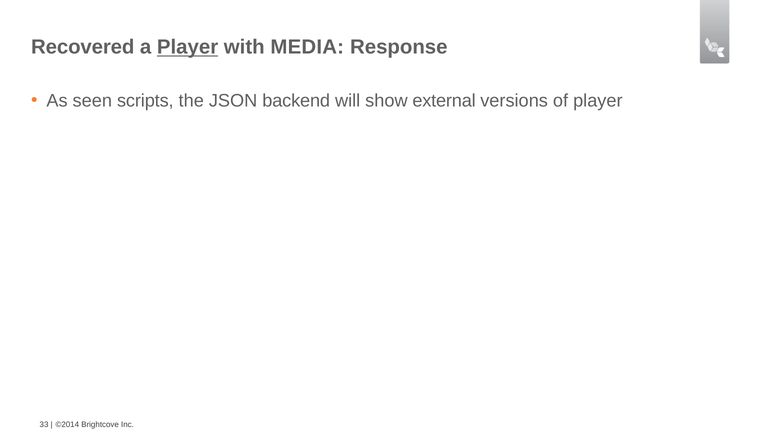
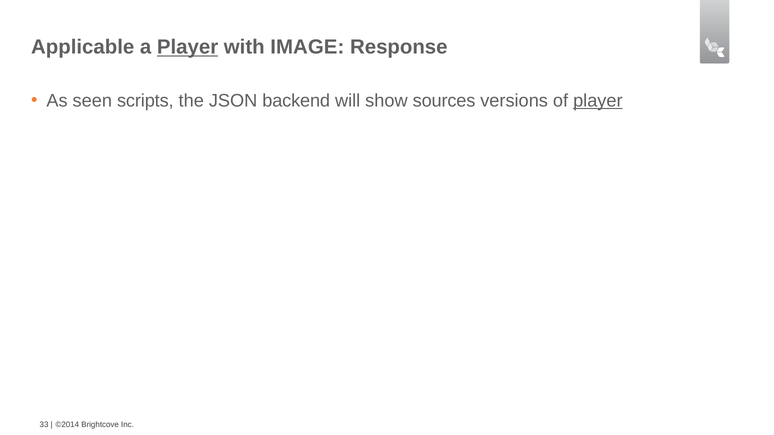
Recovered: Recovered -> Applicable (83, 47)
MEDIA: MEDIA -> IMAGE (307, 47)
external: external -> sources (444, 101)
player underline: none -> present (598, 101)
